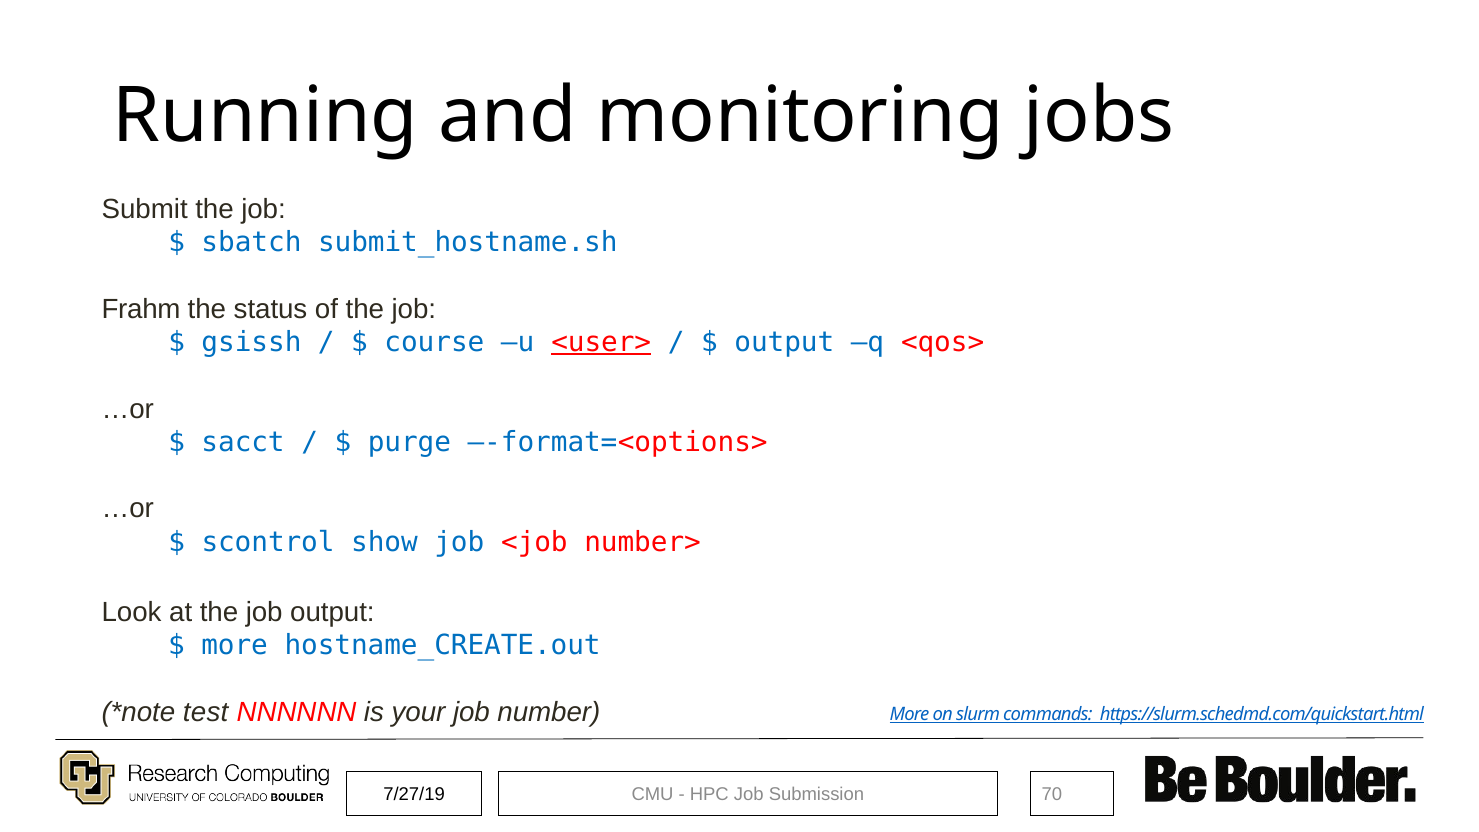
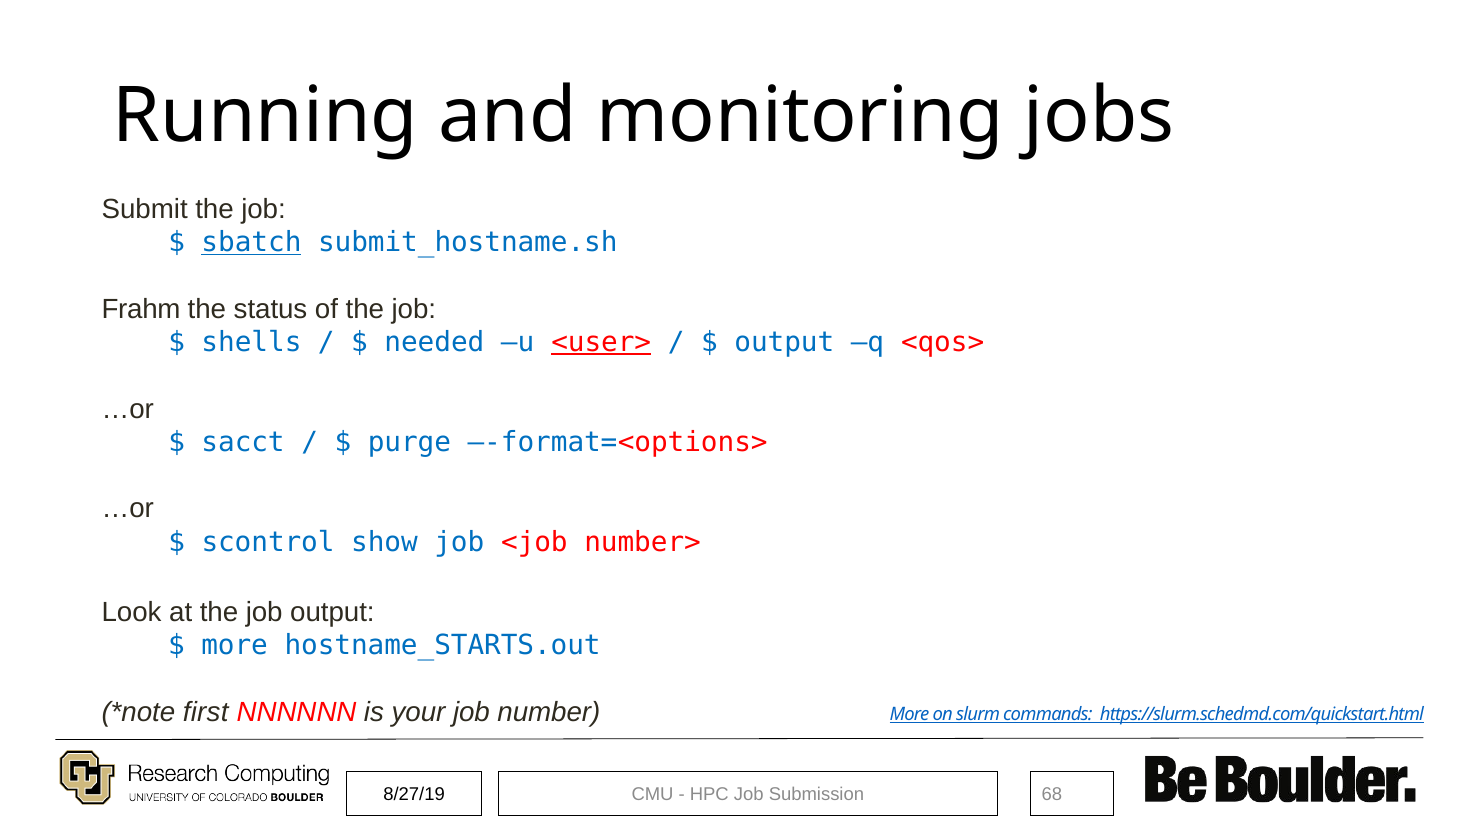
sbatch underline: none -> present (251, 242)
gsissh: gsissh -> shells (251, 342)
course: course -> needed (434, 342)
hostname_CREATE.out: hostname_CREATE.out -> hostname_STARTS.out (443, 646)
test: test -> first (206, 712)
7/27/19: 7/27/19 -> 8/27/19 (414, 794)
70: 70 -> 68 (1052, 794)
